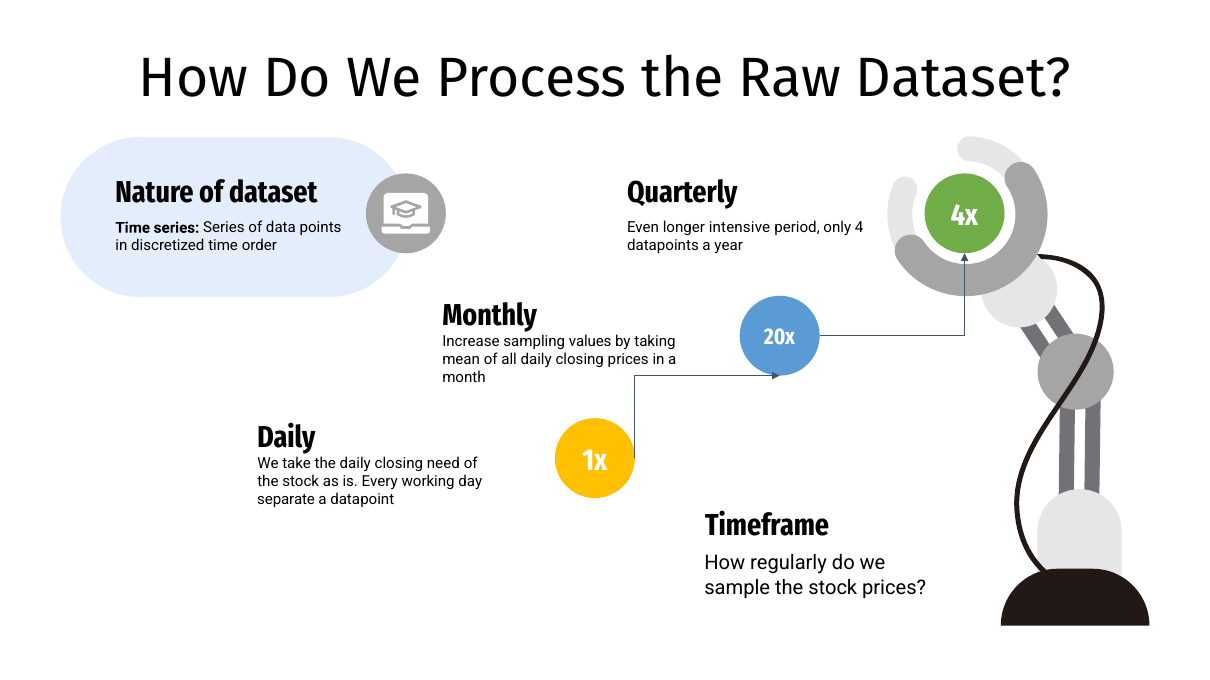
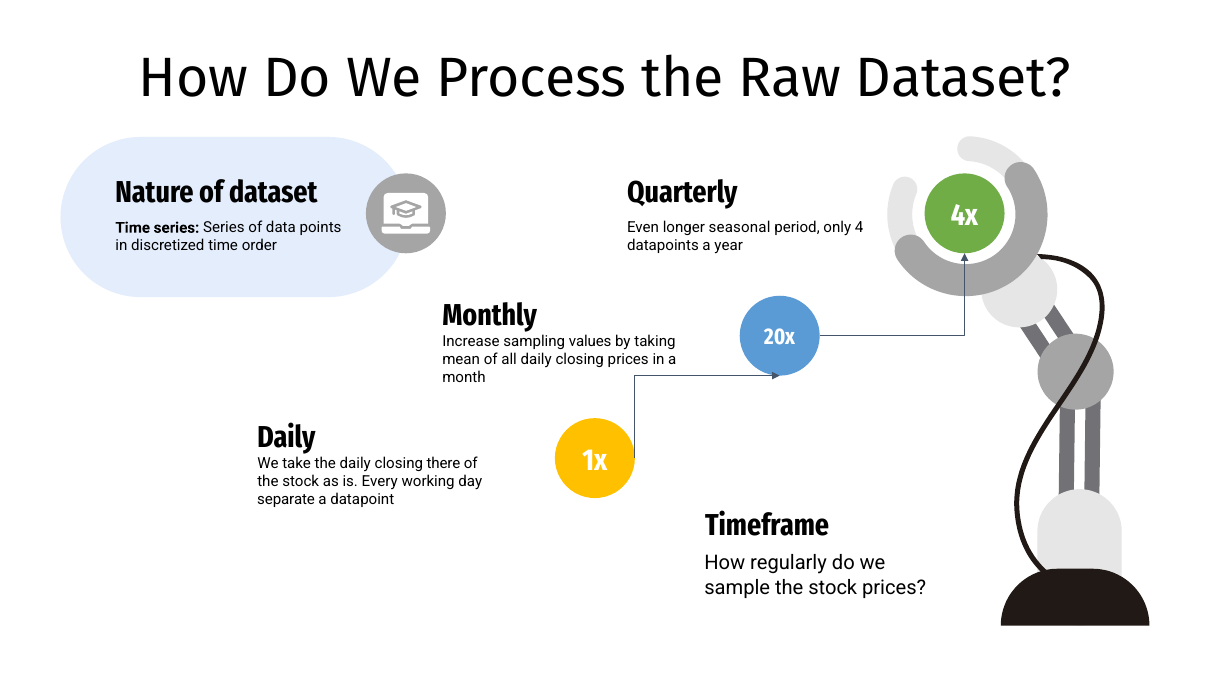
intensive: intensive -> seasonal (740, 228)
need: need -> there (443, 464)
